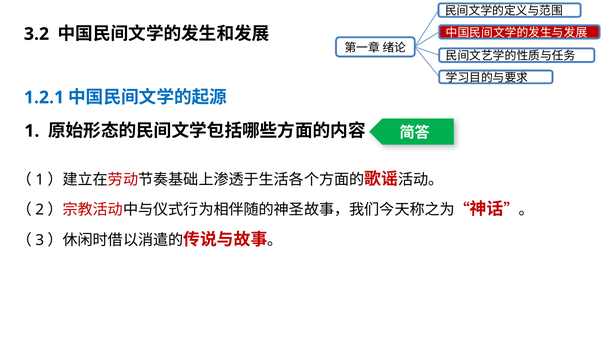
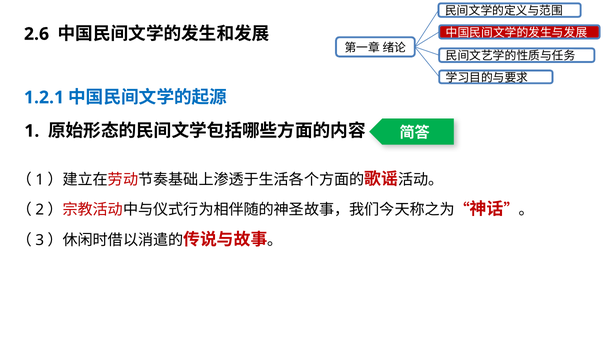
3.2: 3.2 -> 2.6 (37, 34)
